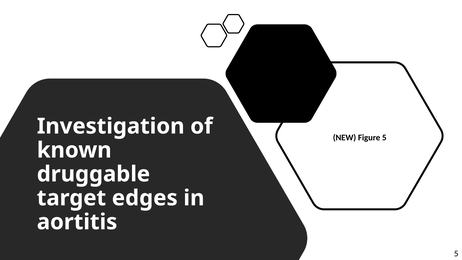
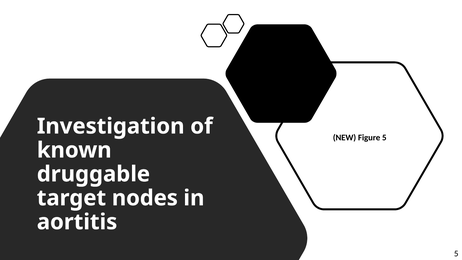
edges: edges -> nodes (145, 198)
